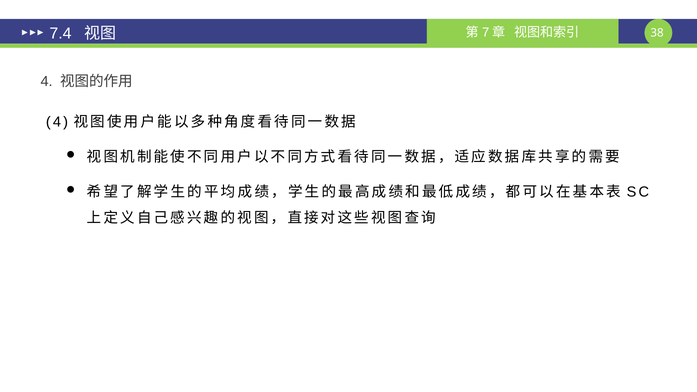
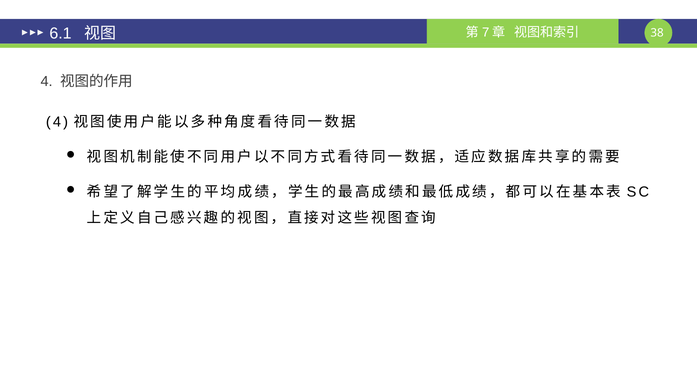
7.4: 7.4 -> 6.1 (60, 33)
